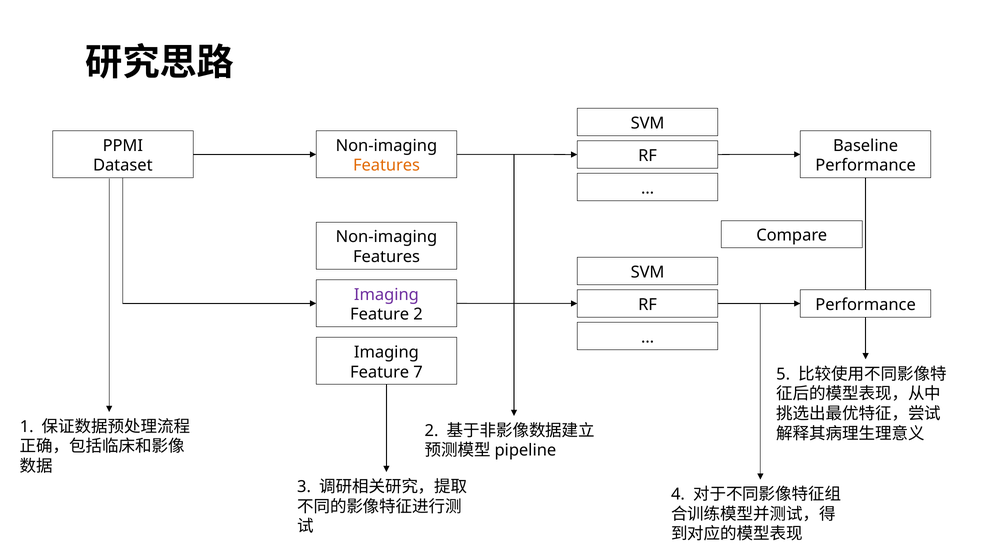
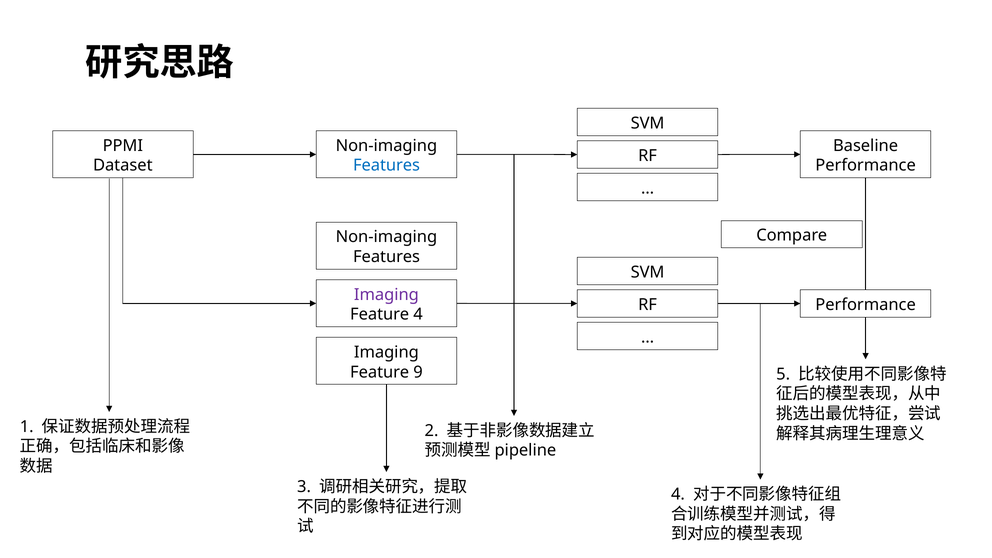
Features colour: orange -> blue (387, 165)
Feature 2: 2 -> 4 (418, 314)
7: 7 -> 9 (418, 372)
